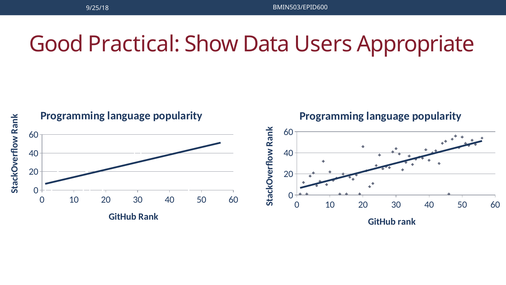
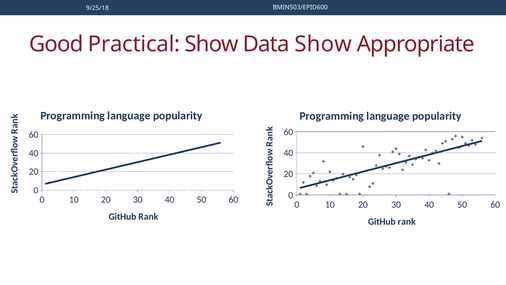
Data Users: Users -> Show (323, 44)
